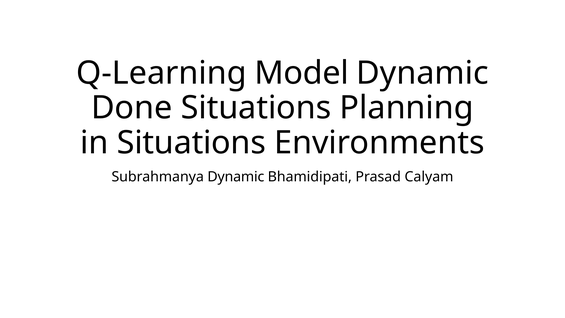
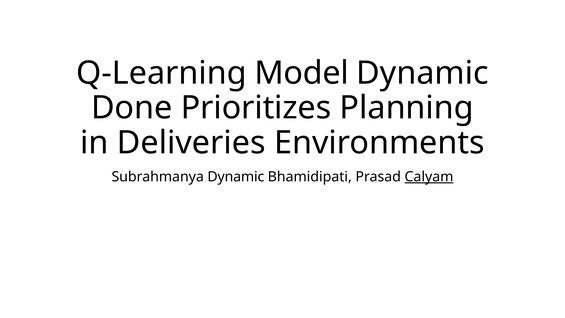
Done Situations: Situations -> Prioritizes (256, 108)
in Situations: Situations -> Deliveries (191, 143)
Calyam underline: none -> present (429, 177)
